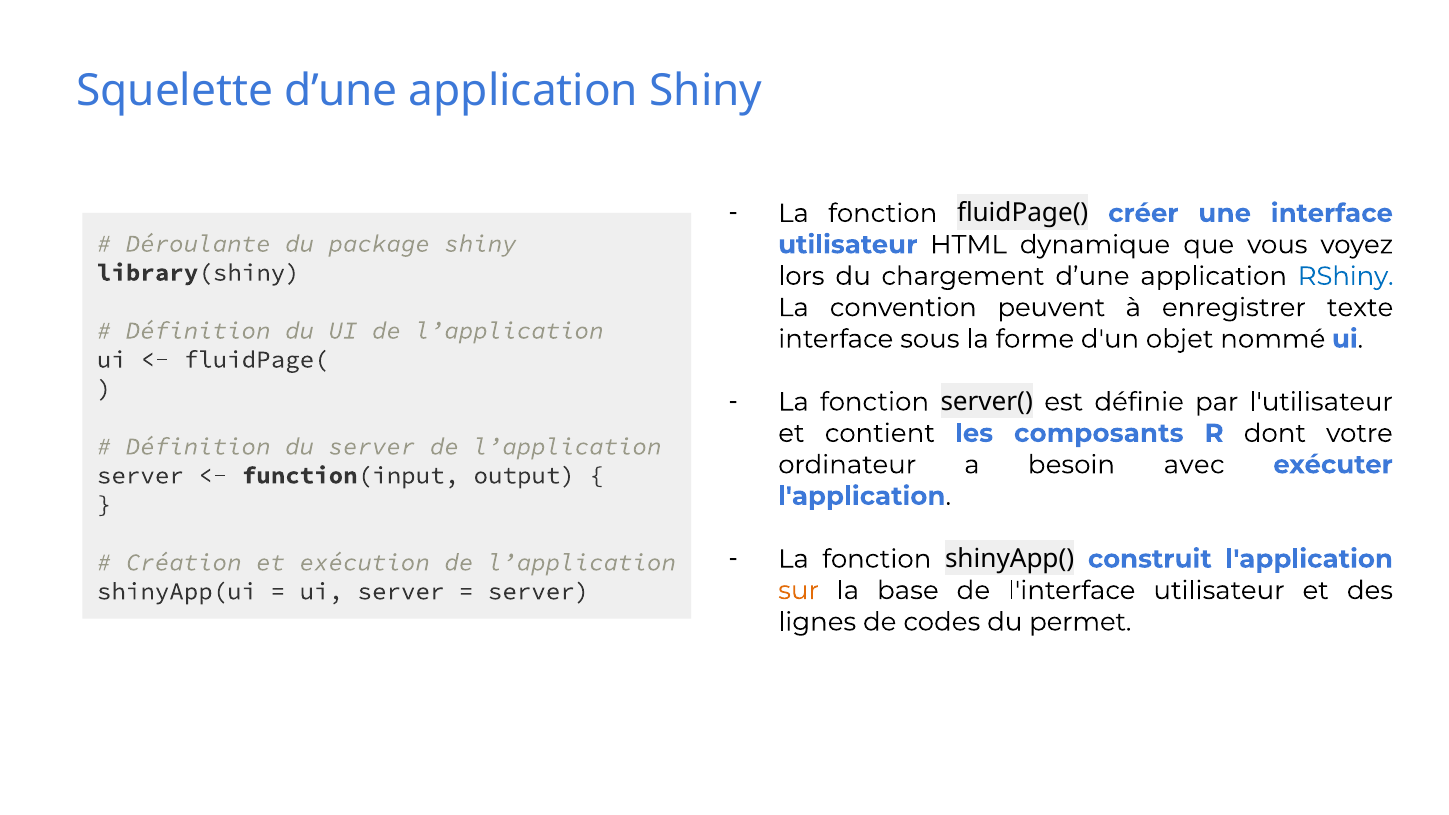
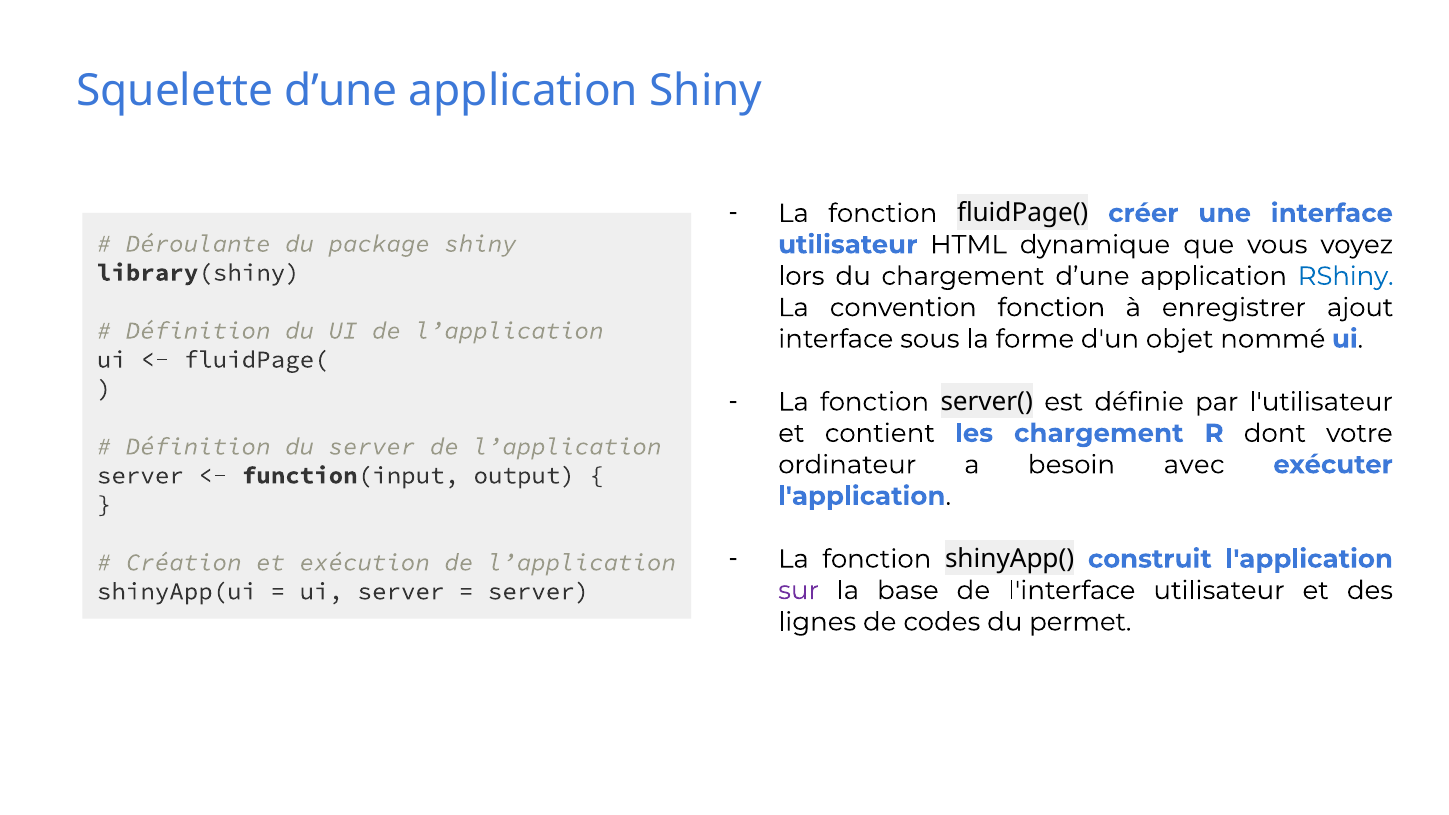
convention peuvent: peuvent -> fonction (1051, 308)
texte: texte -> ajout (1360, 308)
les composants: composants -> chargement (1099, 433)
sur colour: orange -> purple (799, 591)
